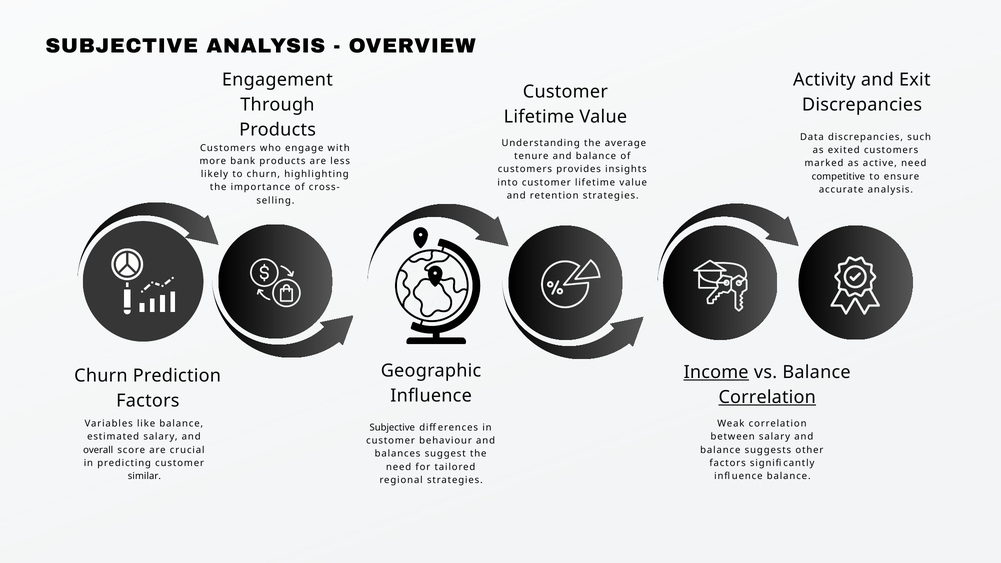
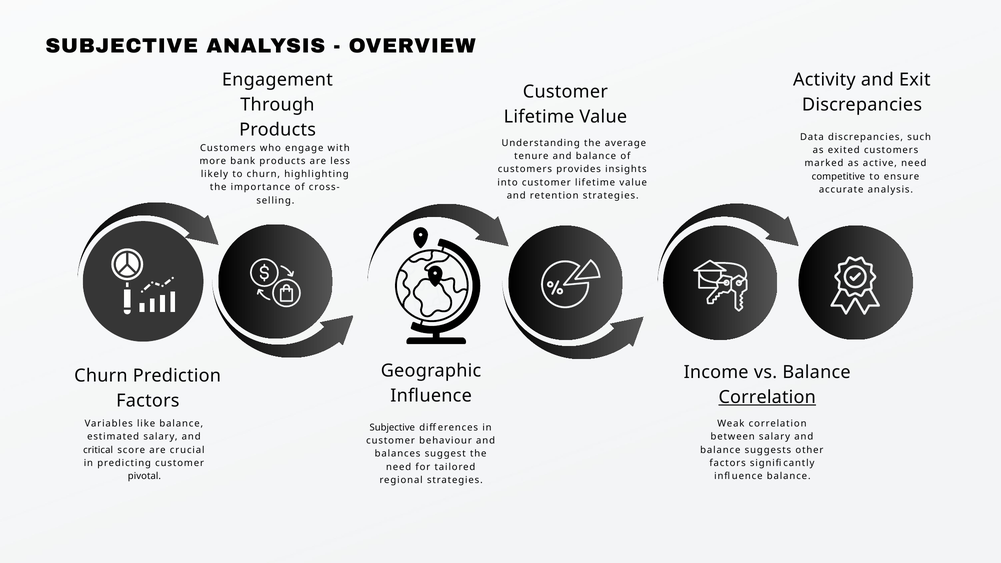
Income underline: present -> none (716, 372)
overall: overall -> critical (98, 450)
similar: similar -> pivotal (144, 476)
